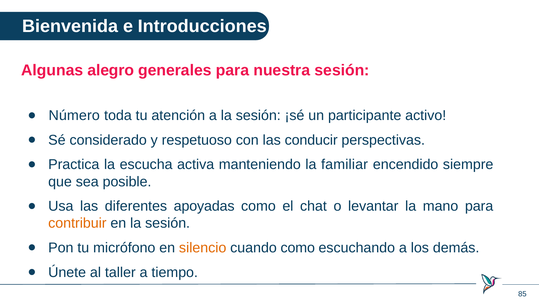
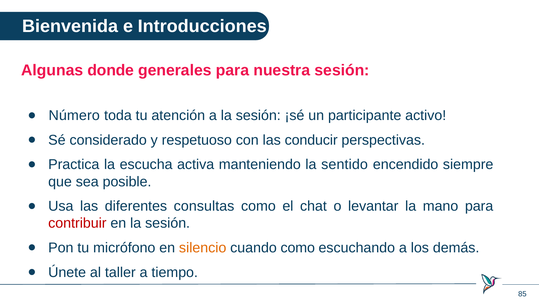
alegro: alegro -> donde (111, 71)
familiar: familiar -> sentido (345, 165)
apoyadas: apoyadas -> consultas (204, 206)
contribuir colour: orange -> red (77, 223)
